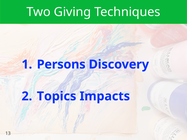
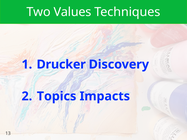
Giving: Giving -> Values (72, 12)
Persons: Persons -> Drucker (61, 65)
